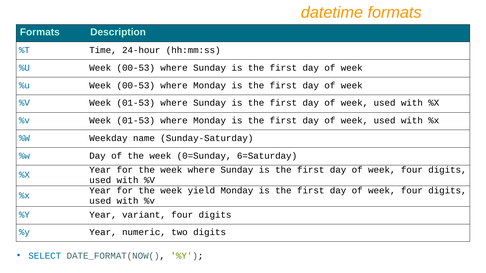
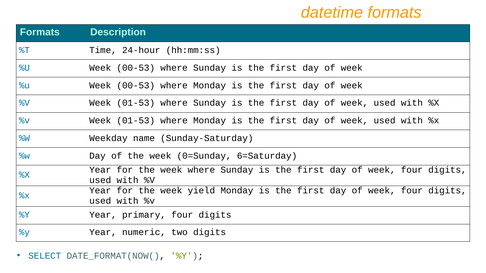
variant: variant -> primary (144, 215)
